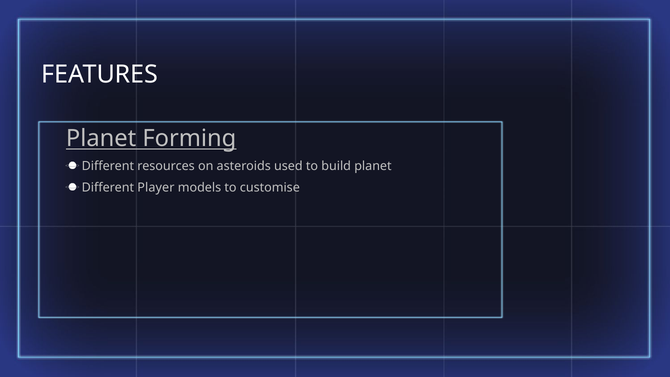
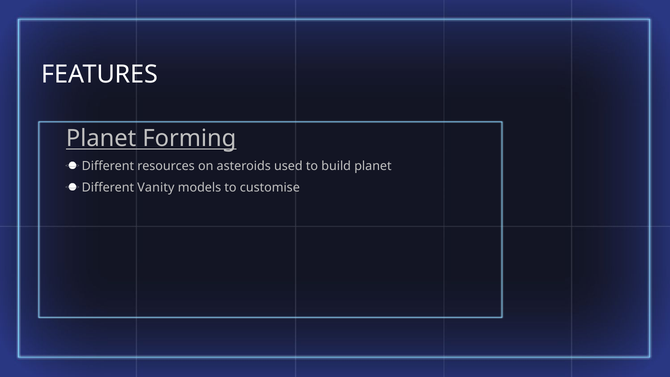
Player: Player -> Vanity (156, 188)
